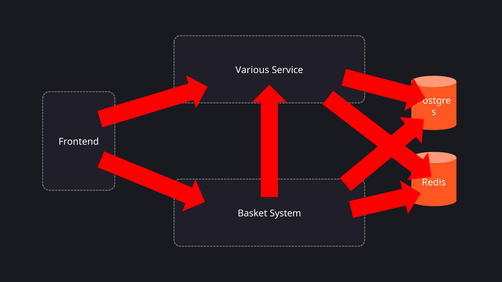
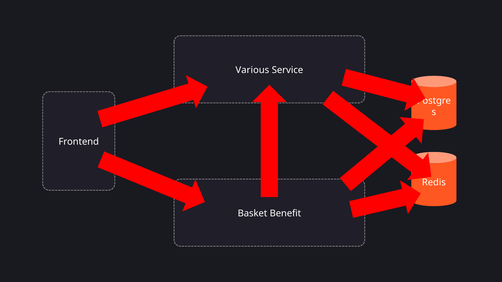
System: System -> Benefit (285, 214)
